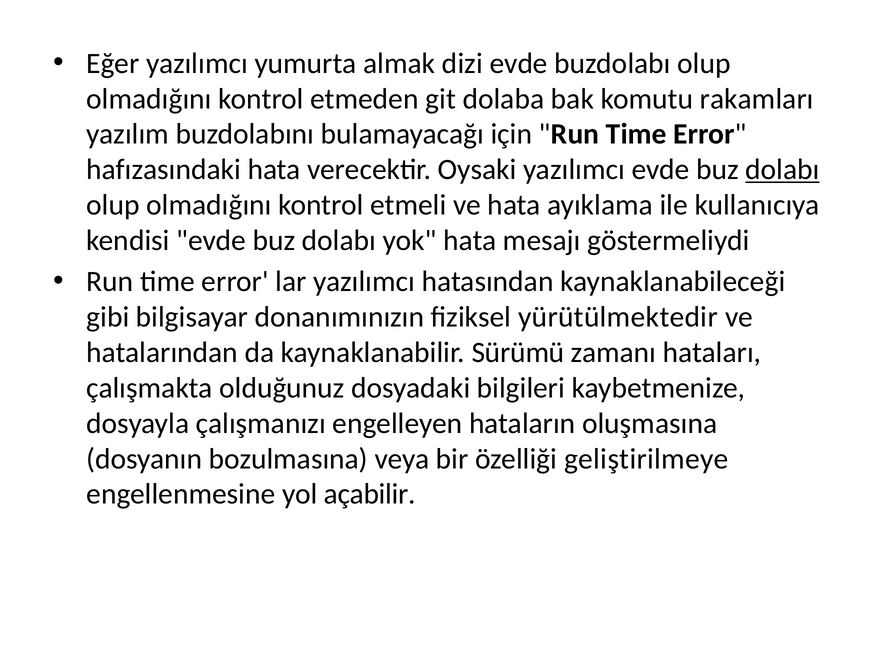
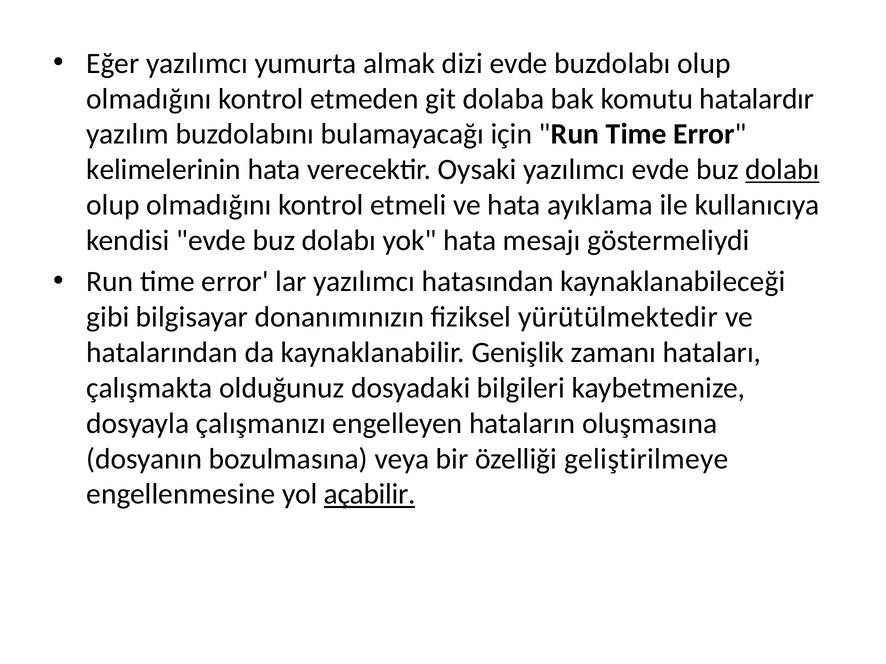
rakamları: rakamları -> hatalardır (757, 99)
hafızasındaki: hafızasındaki -> kelimelerinin (164, 170)
Sürümü: Sürümü -> Genişlik (518, 353)
açabilir underline: none -> present (370, 495)
